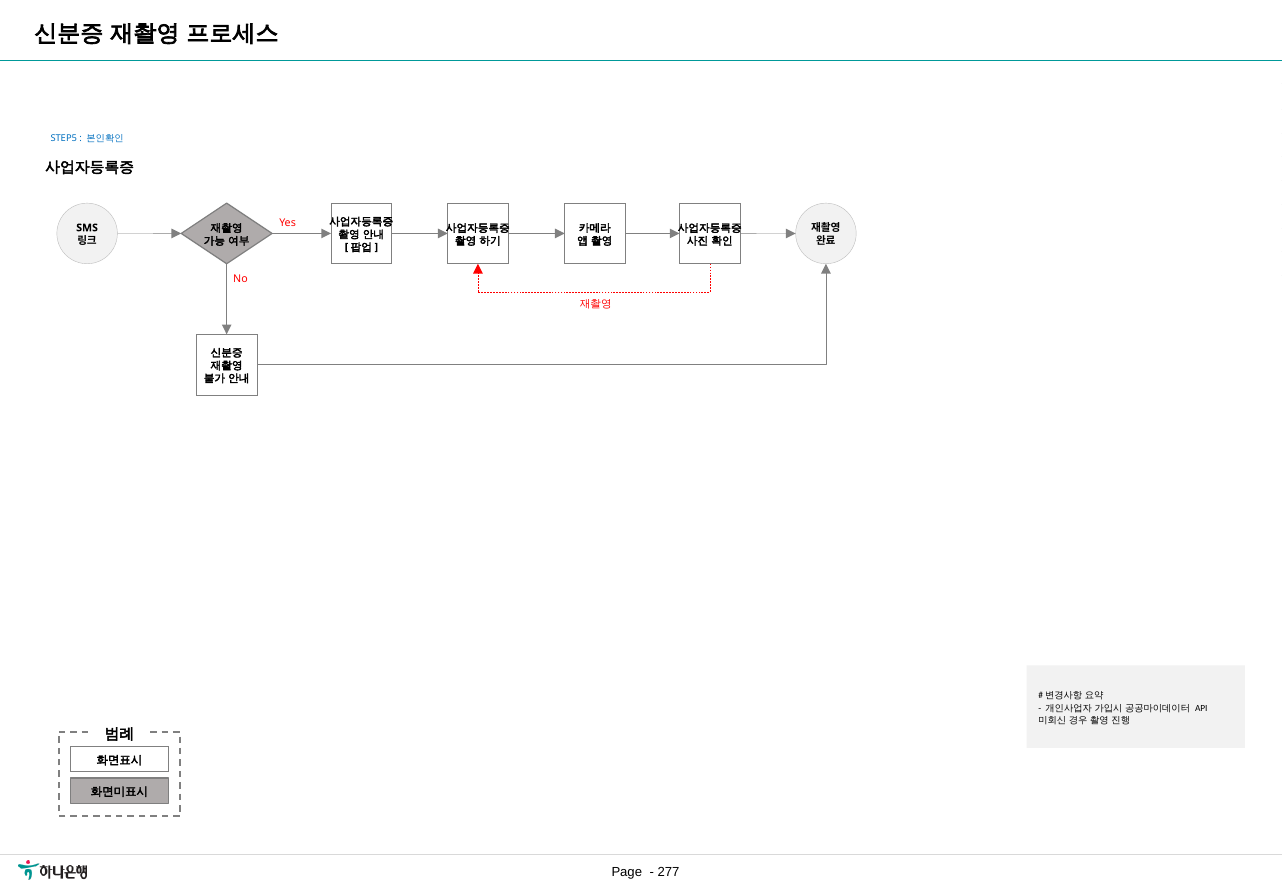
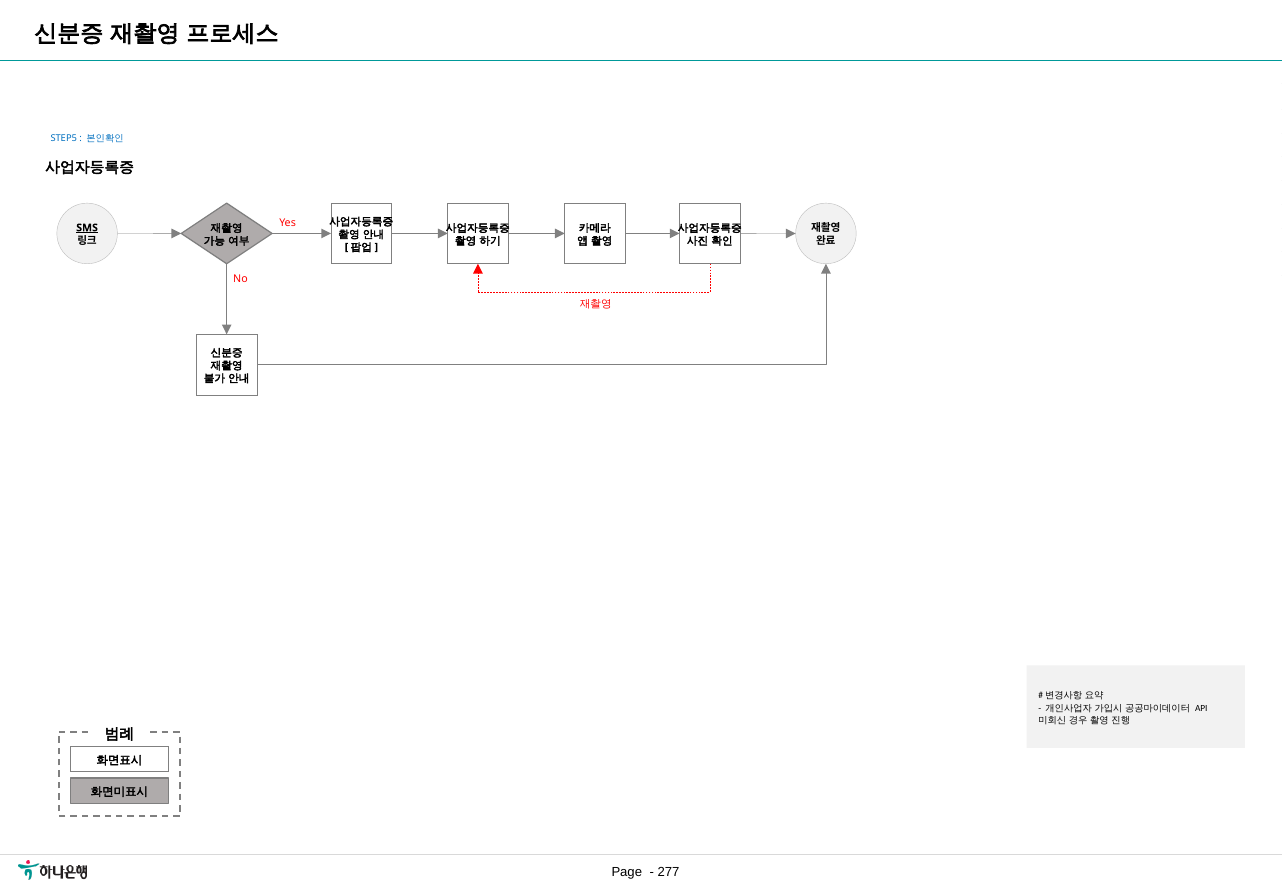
SMS underline: none -> present (87, 228)
